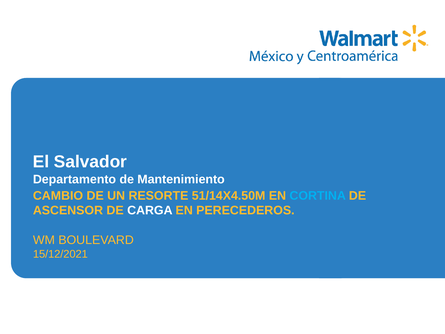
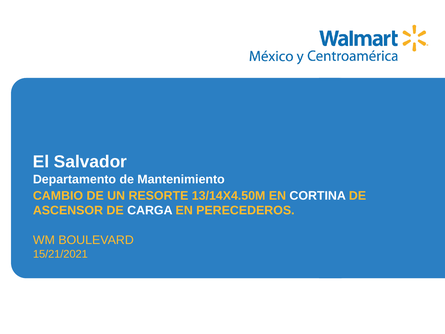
51/14X4.50M: 51/14X4.50M -> 13/14X4.50M (229, 196)
CORTINA colour: light blue -> white (318, 196)
15/12/2021: 15/12/2021 -> 15/21/2021 (60, 254)
